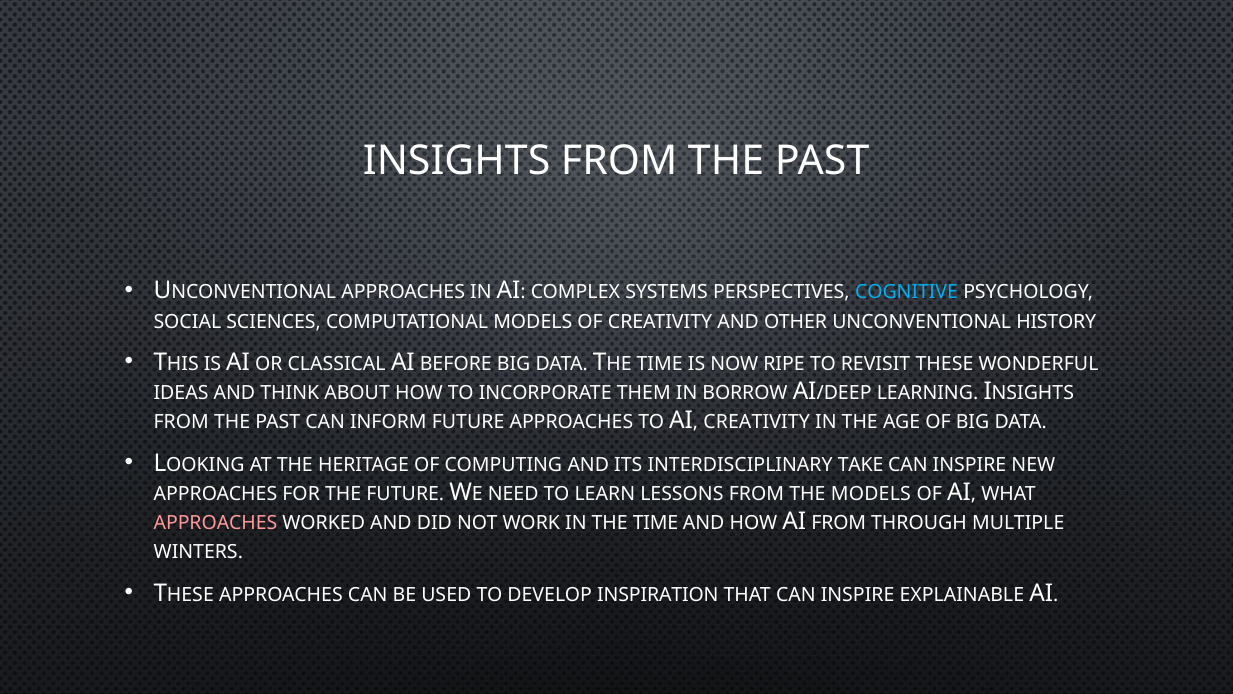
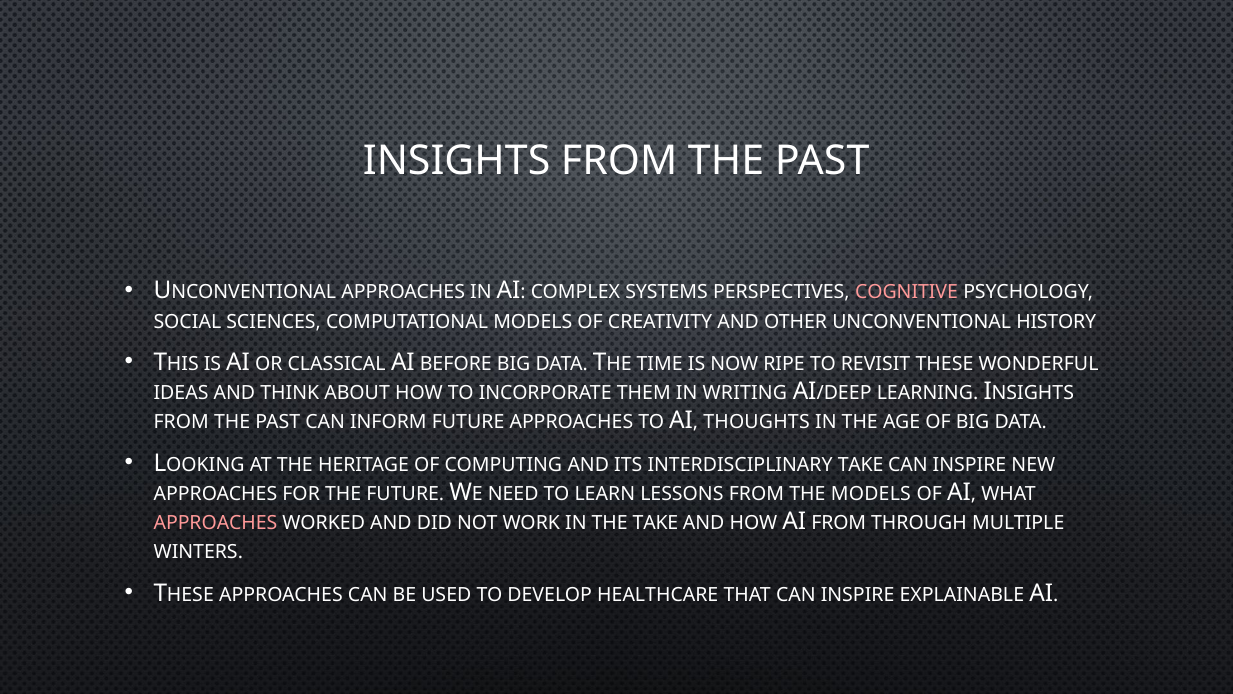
COGNITIVE colour: light blue -> pink (907, 292)
BORROW: BORROW -> WRITING (745, 393)
CREATIVITY: CREATIVITY -> THOUGHTS (757, 422)
THE TIME: TIME -> TAKE (656, 523)
INSPIRATION: INSPIRATION -> HEALTHCARE (658, 594)
